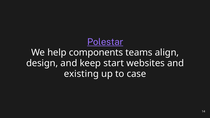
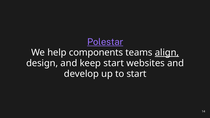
align underline: none -> present (167, 53)
existing: existing -> develop (81, 74)
to case: case -> start (137, 74)
